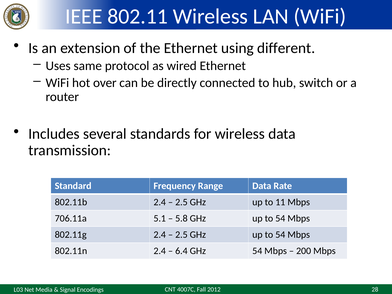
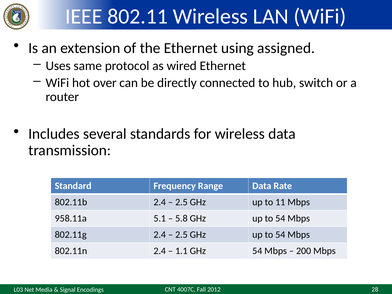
different: different -> assigned (286, 48)
706.11a: 706.11a -> 958.11a (71, 218)
6.4: 6.4 -> 1.1 (181, 251)
